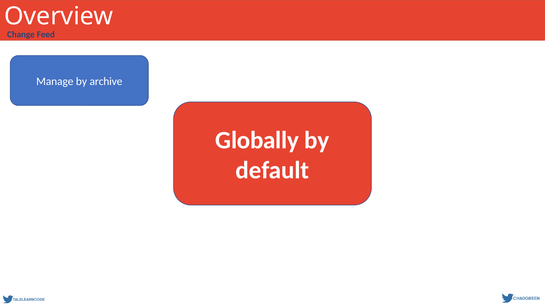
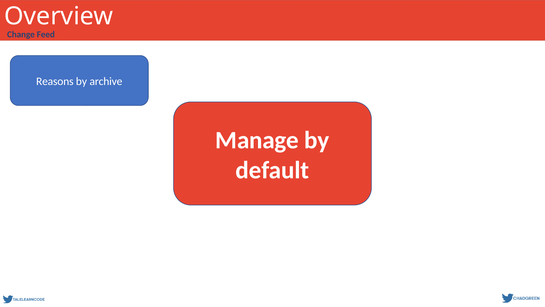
Manage: Manage -> Reasons (55, 81)
Globally: Globally -> Manage (257, 140)
